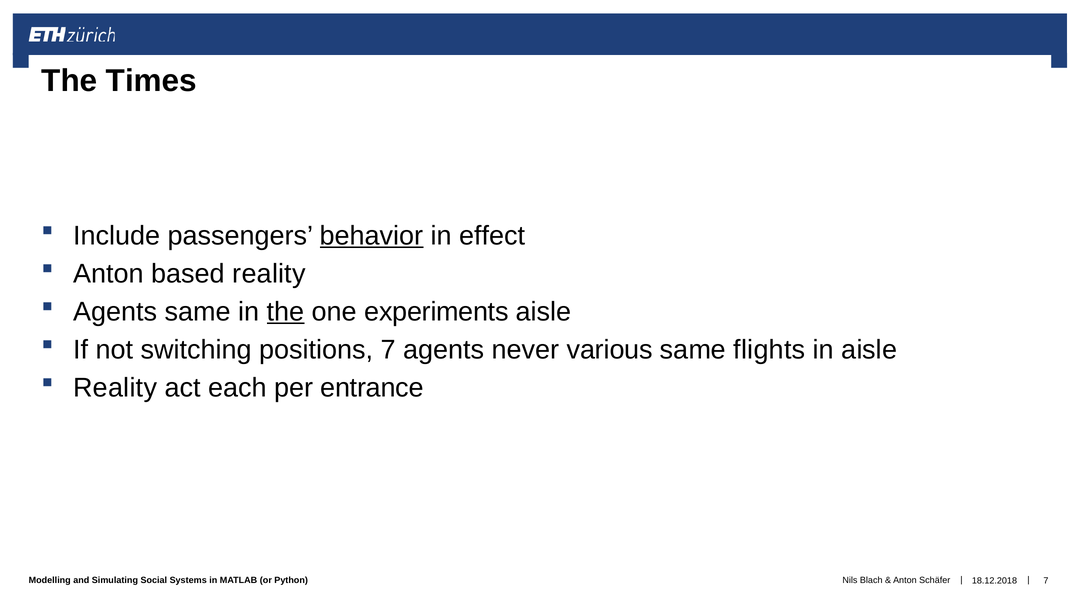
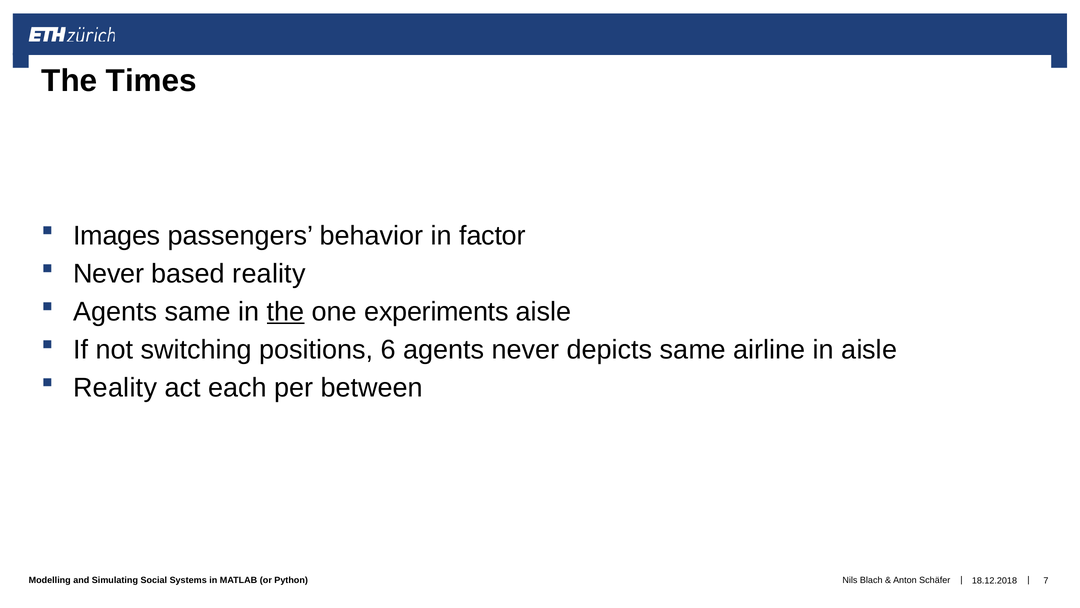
Include: Include -> Images (117, 235)
behavior underline: present -> none (372, 235)
effect: effect -> factor (493, 235)
Anton: Anton -> Never (109, 274)
positions 7: 7 -> 6 (388, 350)
various: various -> depicts (610, 350)
flights: flights -> airline (769, 350)
entrance: entrance -> between (372, 388)
